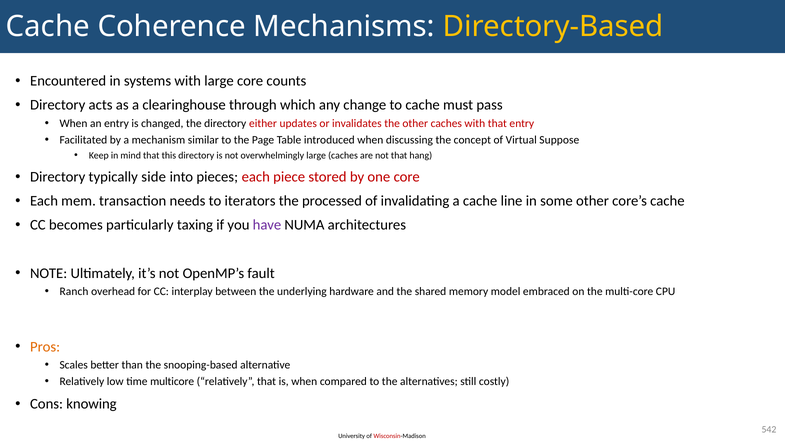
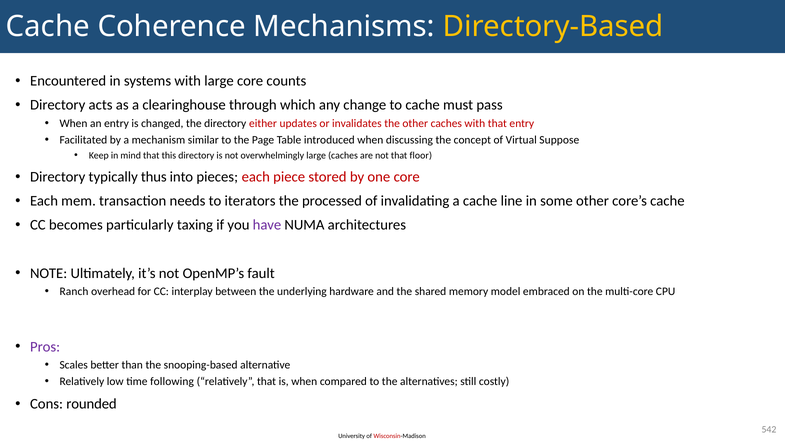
hang: hang -> floor (421, 155)
side: side -> thus (154, 177)
Pros colour: orange -> purple (45, 346)
multicore: multicore -> following (172, 381)
knowing: knowing -> rounded (92, 403)
